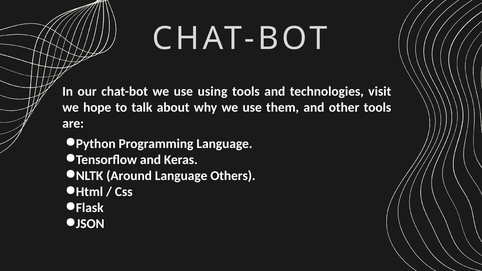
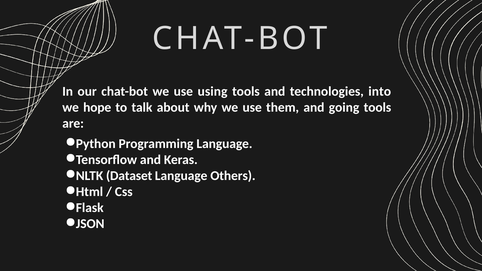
visit: visit -> into (380, 91)
other: other -> going (344, 108)
Around: Around -> Dataset (129, 176)
